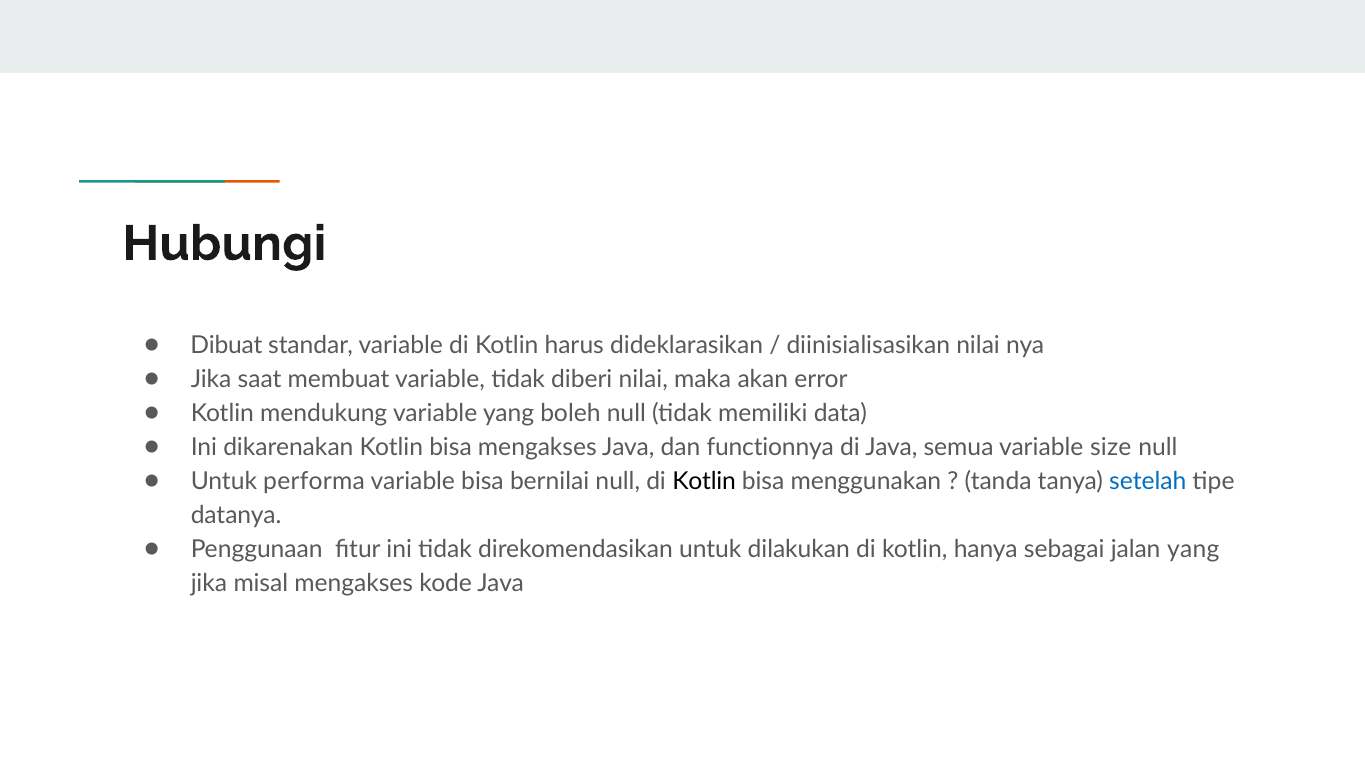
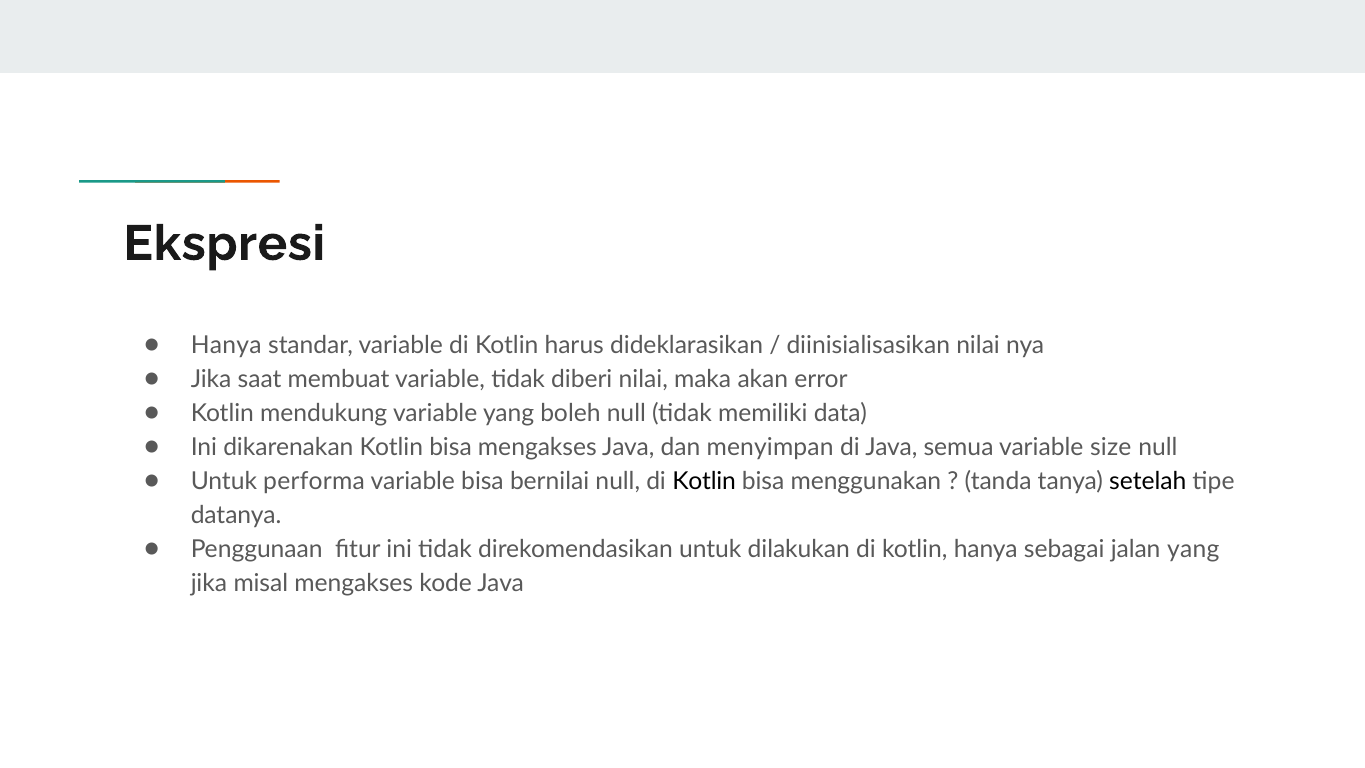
Hubungi: Hubungi -> Ekspresi (224, 244)
Dibuat: Dibuat -> Hanya (226, 345)
functionnya: functionnya -> menyimpan (770, 447)
setelah colour: blue -> black (1148, 481)
